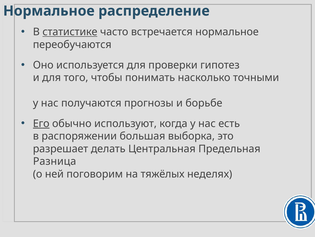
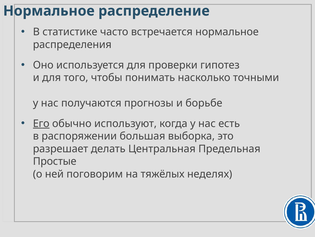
статистике underline: present -> none (70, 32)
переобучаются: переобучаются -> распределения (72, 44)
Разница: Разница -> Простые (55, 161)
